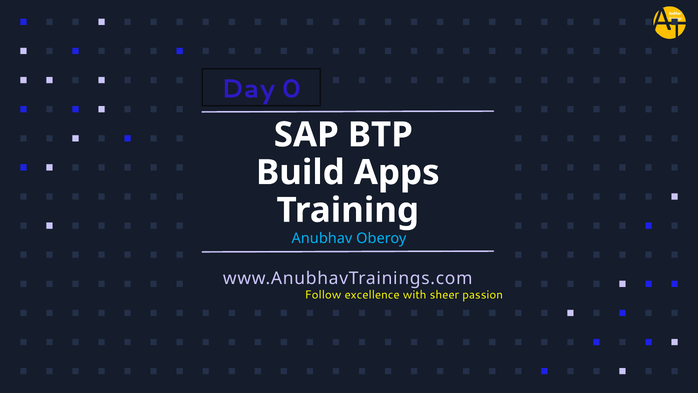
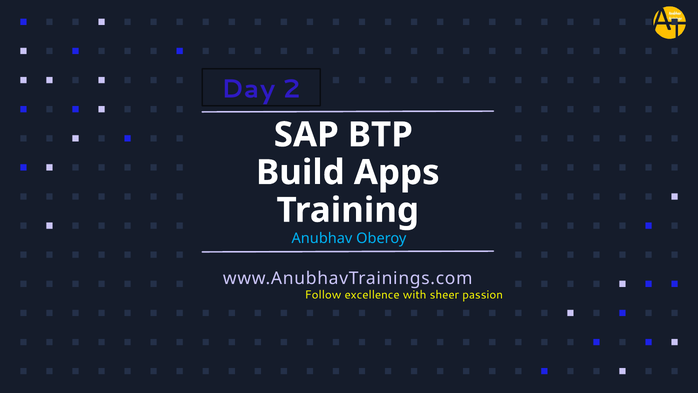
0: 0 -> 2 (292, 89)
